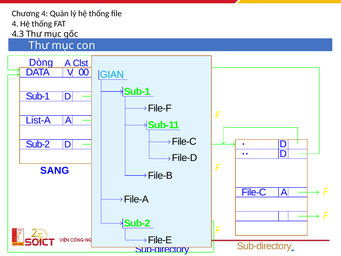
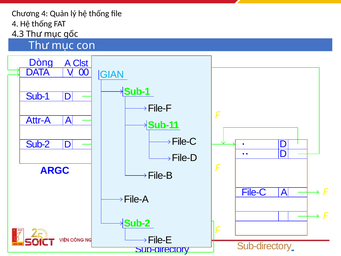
List-A: List-A -> Attr-A (38, 120)
SANG: SANG -> ARGC (55, 170)
